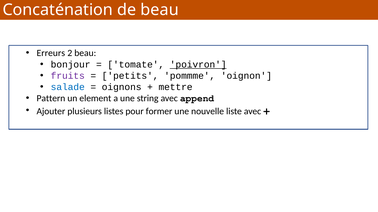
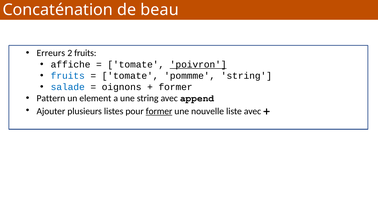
2 beau: beau -> fruits (85, 53)
bonjour: bonjour -> affiche (71, 65)
fruits colour: purple -> blue (68, 76)
petits: petits -> tomate (130, 76)
pommme oignon: oignon -> string (246, 76)
mettre: mettre -> former (176, 87)
former underline: none -> present (159, 112)
